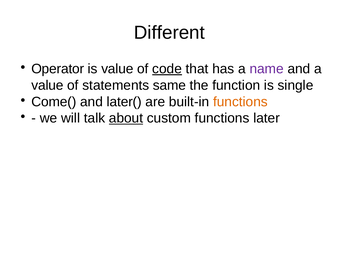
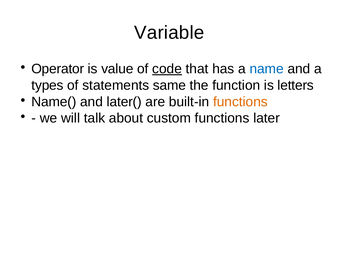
Different: Different -> Variable (169, 33)
name colour: purple -> blue (267, 69)
value: value -> types (47, 85)
single: single -> letters (296, 85)
Come(: Come( -> Name( (54, 101)
about underline: present -> none (126, 118)
